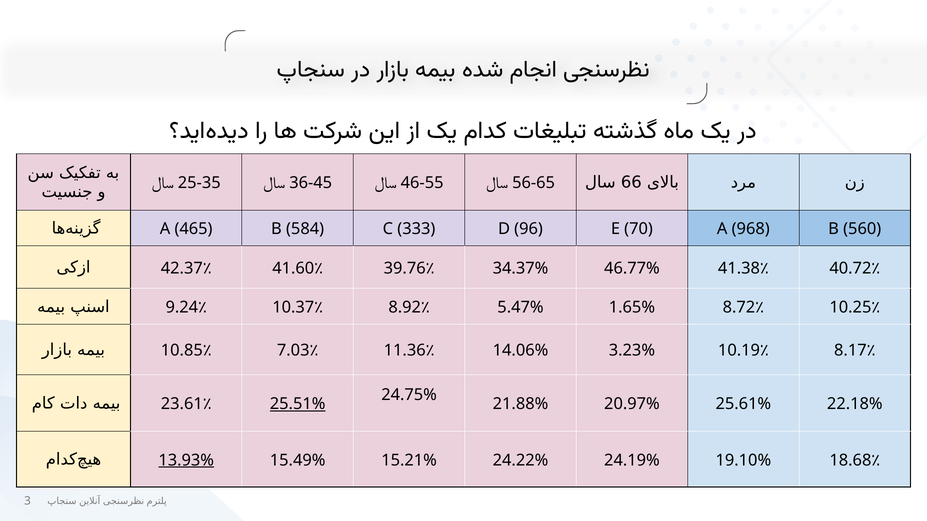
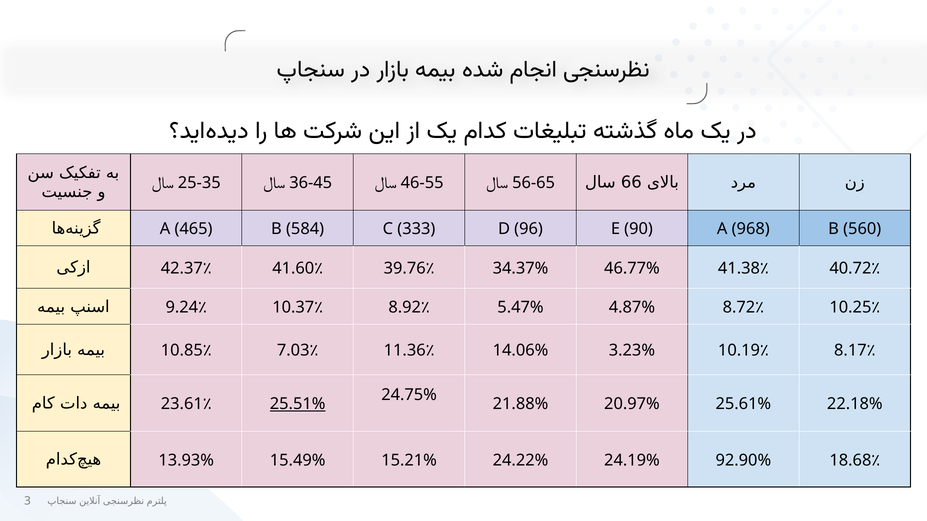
70: 70 -> 90 (639, 229)
1.65%: 1.65% -> 4.87% (632, 308)
13.93% underline: present -> none (186, 461)
19.10%: 19.10% -> 92.90% (743, 461)
